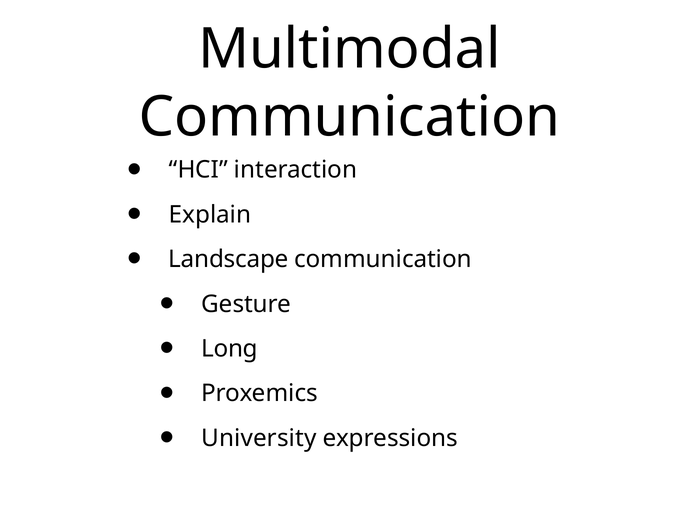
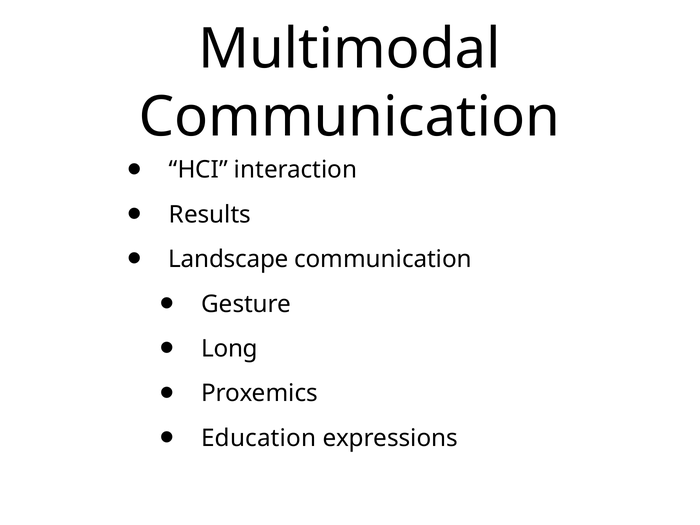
Explain: Explain -> Results (210, 215)
University: University -> Education (259, 438)
